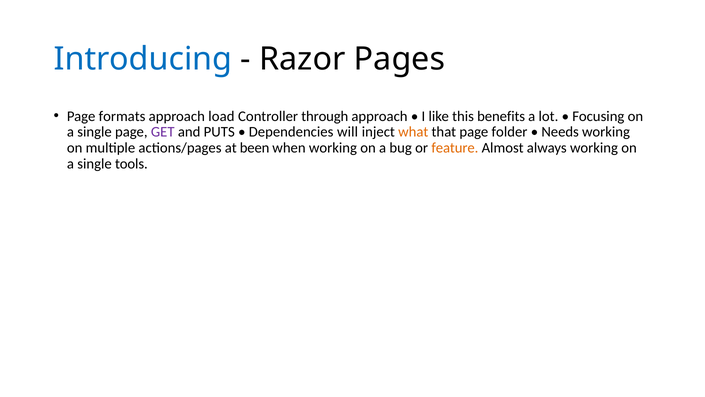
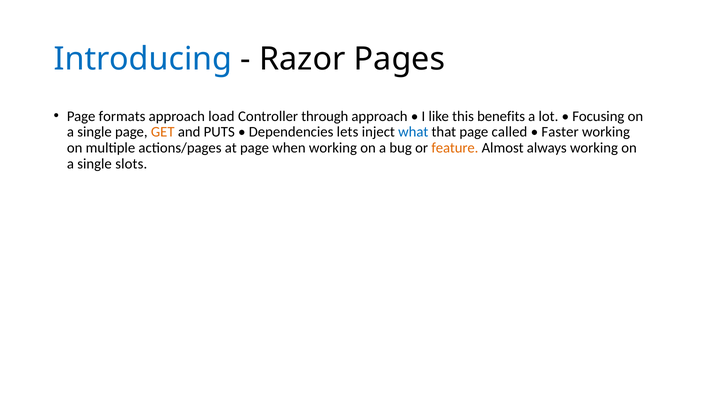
GET colour: purple -> orange (163, 132)
will: will -> lets (348, 132)
what colour: orange -> blue (413, 132)
folder: folder -> called (509, 132)
Needs: Needs -> Faster (560, 132)
at been: been -> page (255, 148)
tools: tools -> slots (131, 164)
